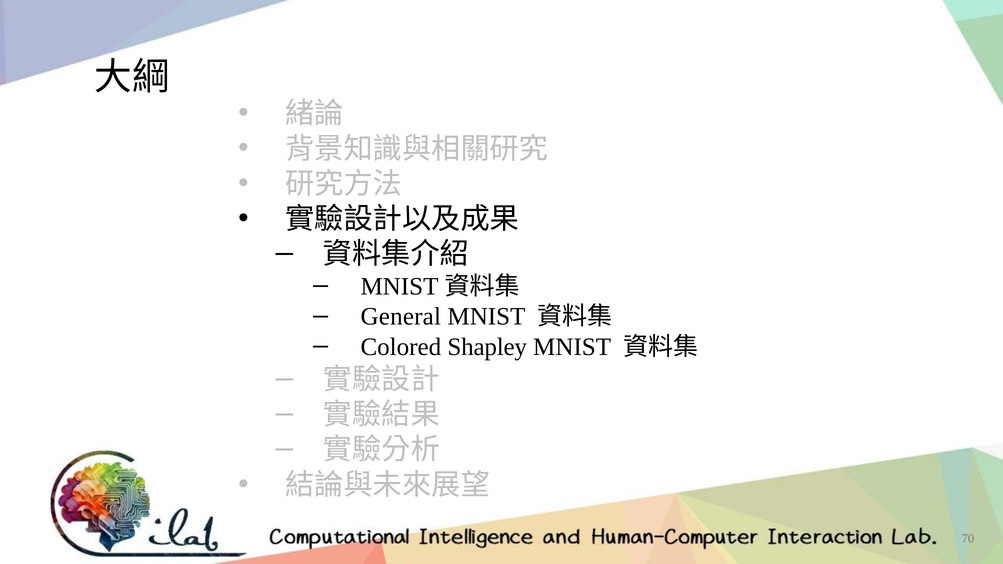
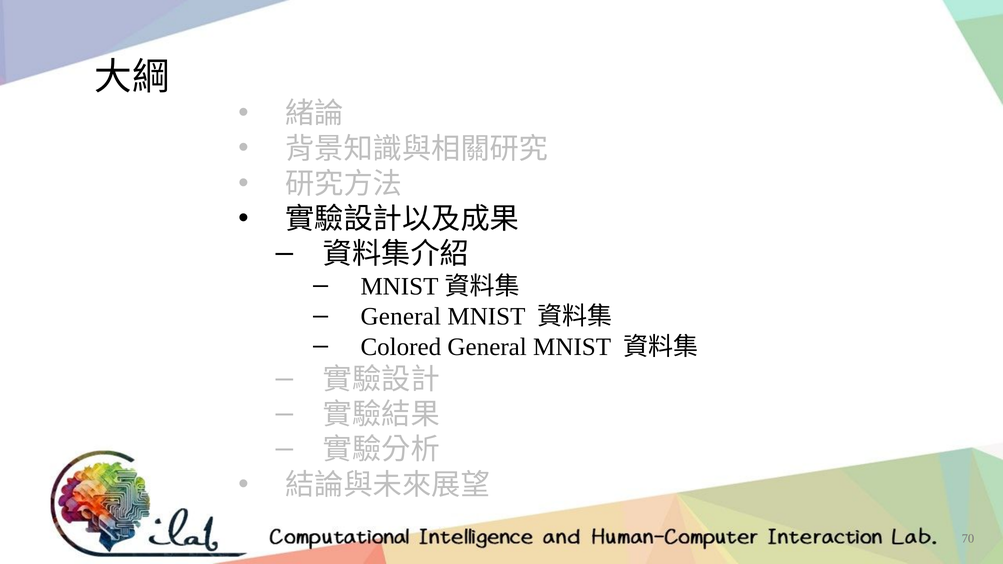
Colored Shapley: Shapley -> General (487, 347)
